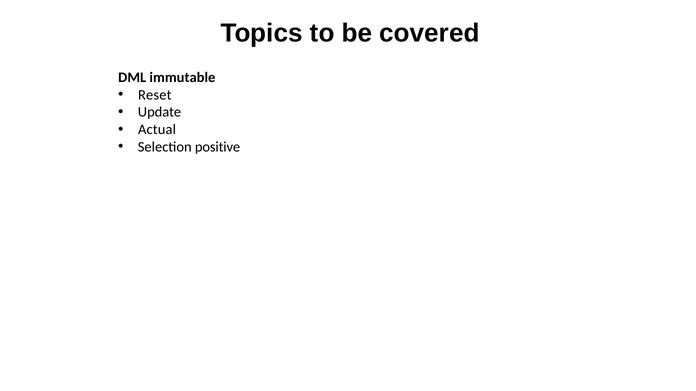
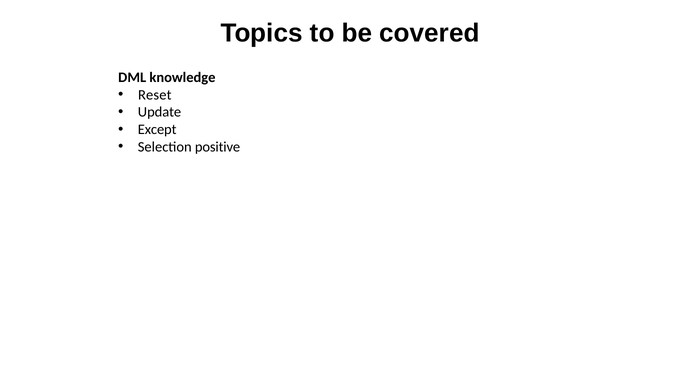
immutable: immutable -> knowledge (182, 78)
Actual: Actual -> Except (157, 130)
